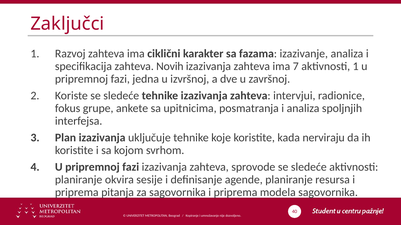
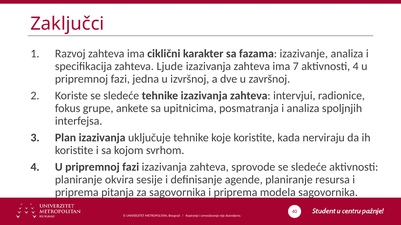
Novih: Novih -> Ljude (170, 67)
aktivnosti 1: 1 -> 4 (356, 67)
